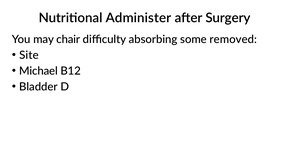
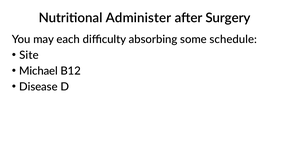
chair: chair -> each (68, 39)
removed: removed -> schedule (233, 39)
Bladder: Bladder -> Disease (38, 87)
